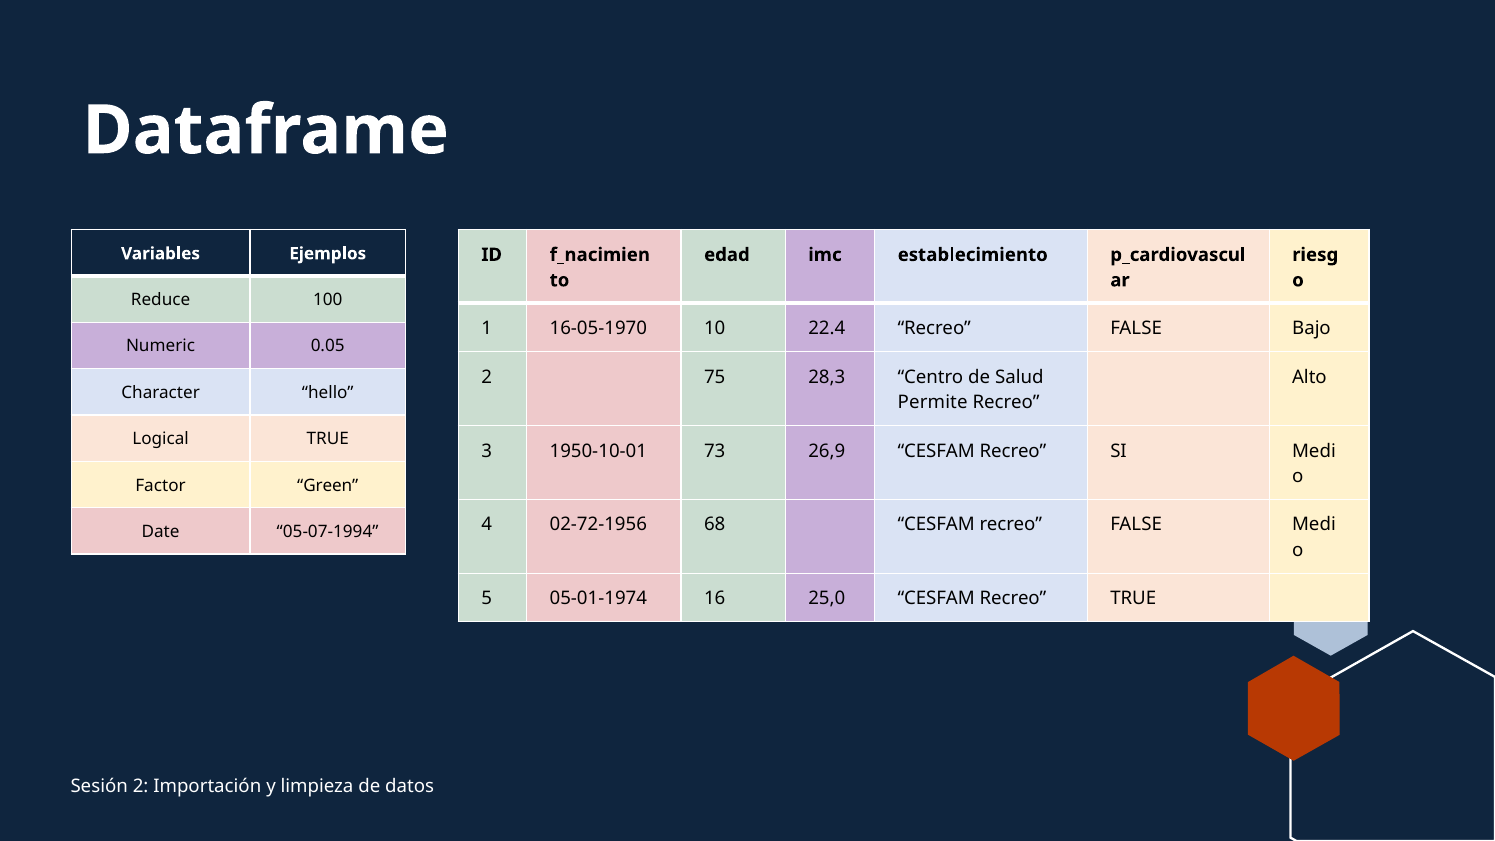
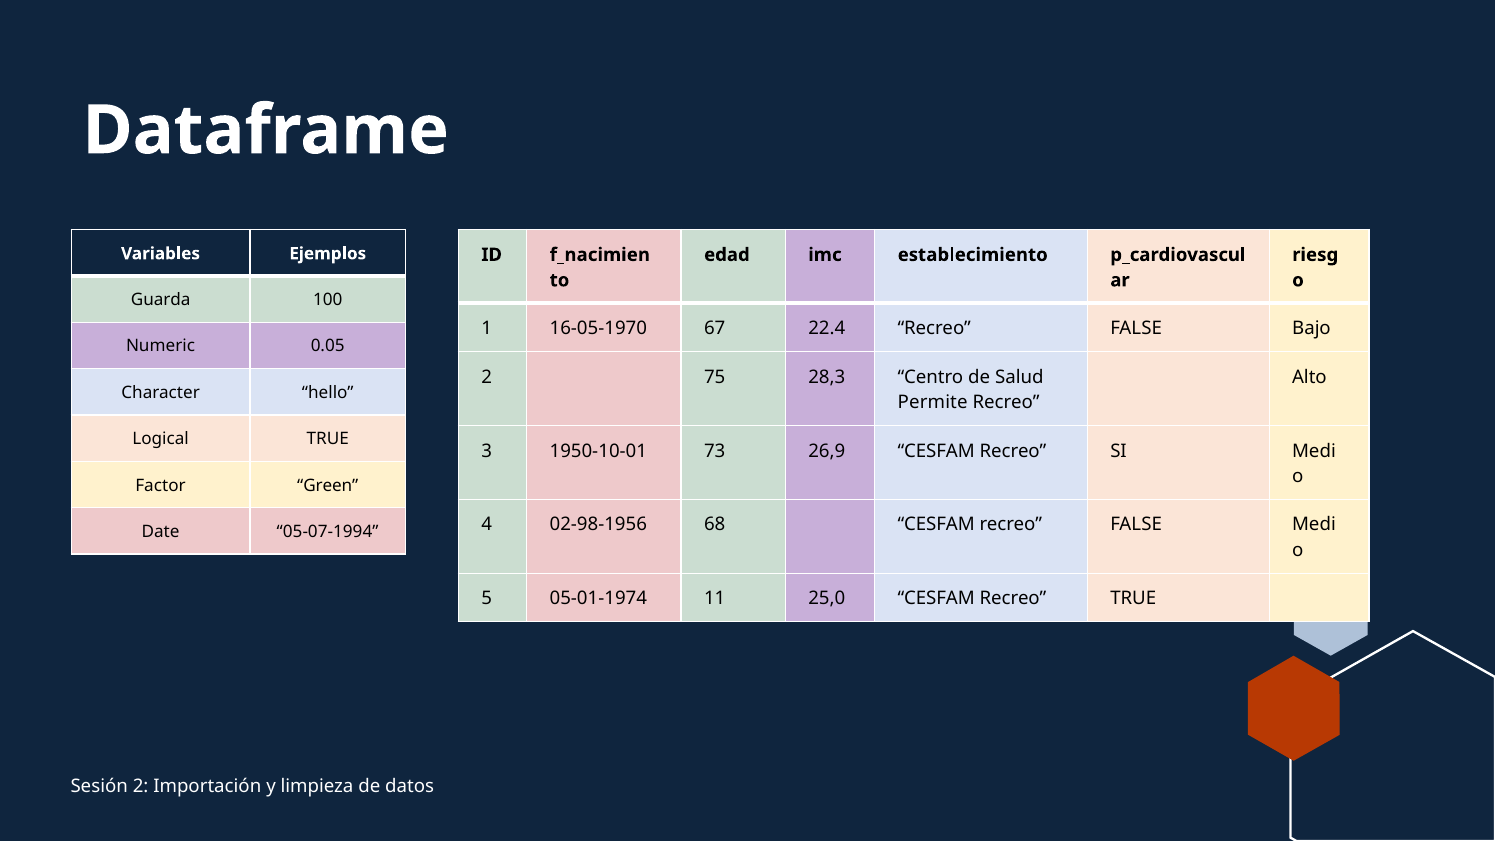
Reduce: Reduce -> Guarda (161, 300)
10: 10 -> 67 (715, 329)
02-72-1956: 02-72-1956 -> 02-98-1956 (598, 525)
16: 16 -> 11 (715, 599)
